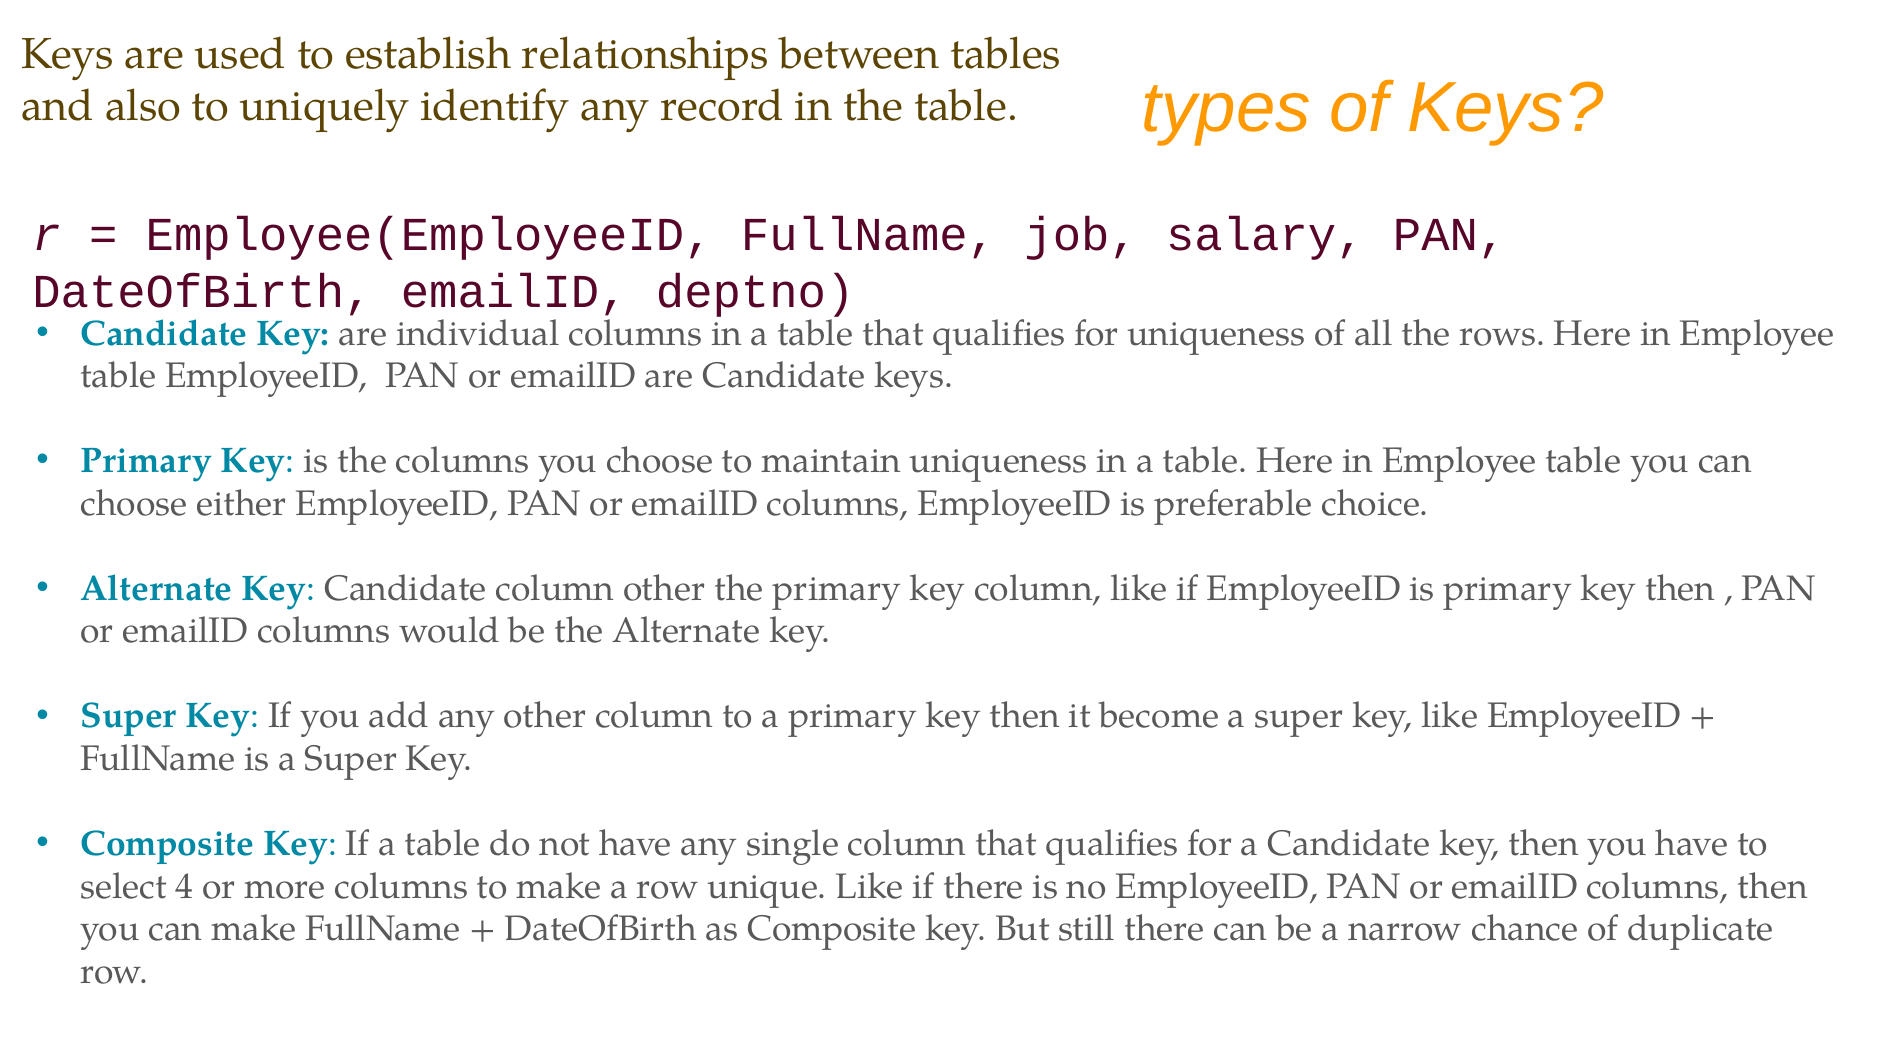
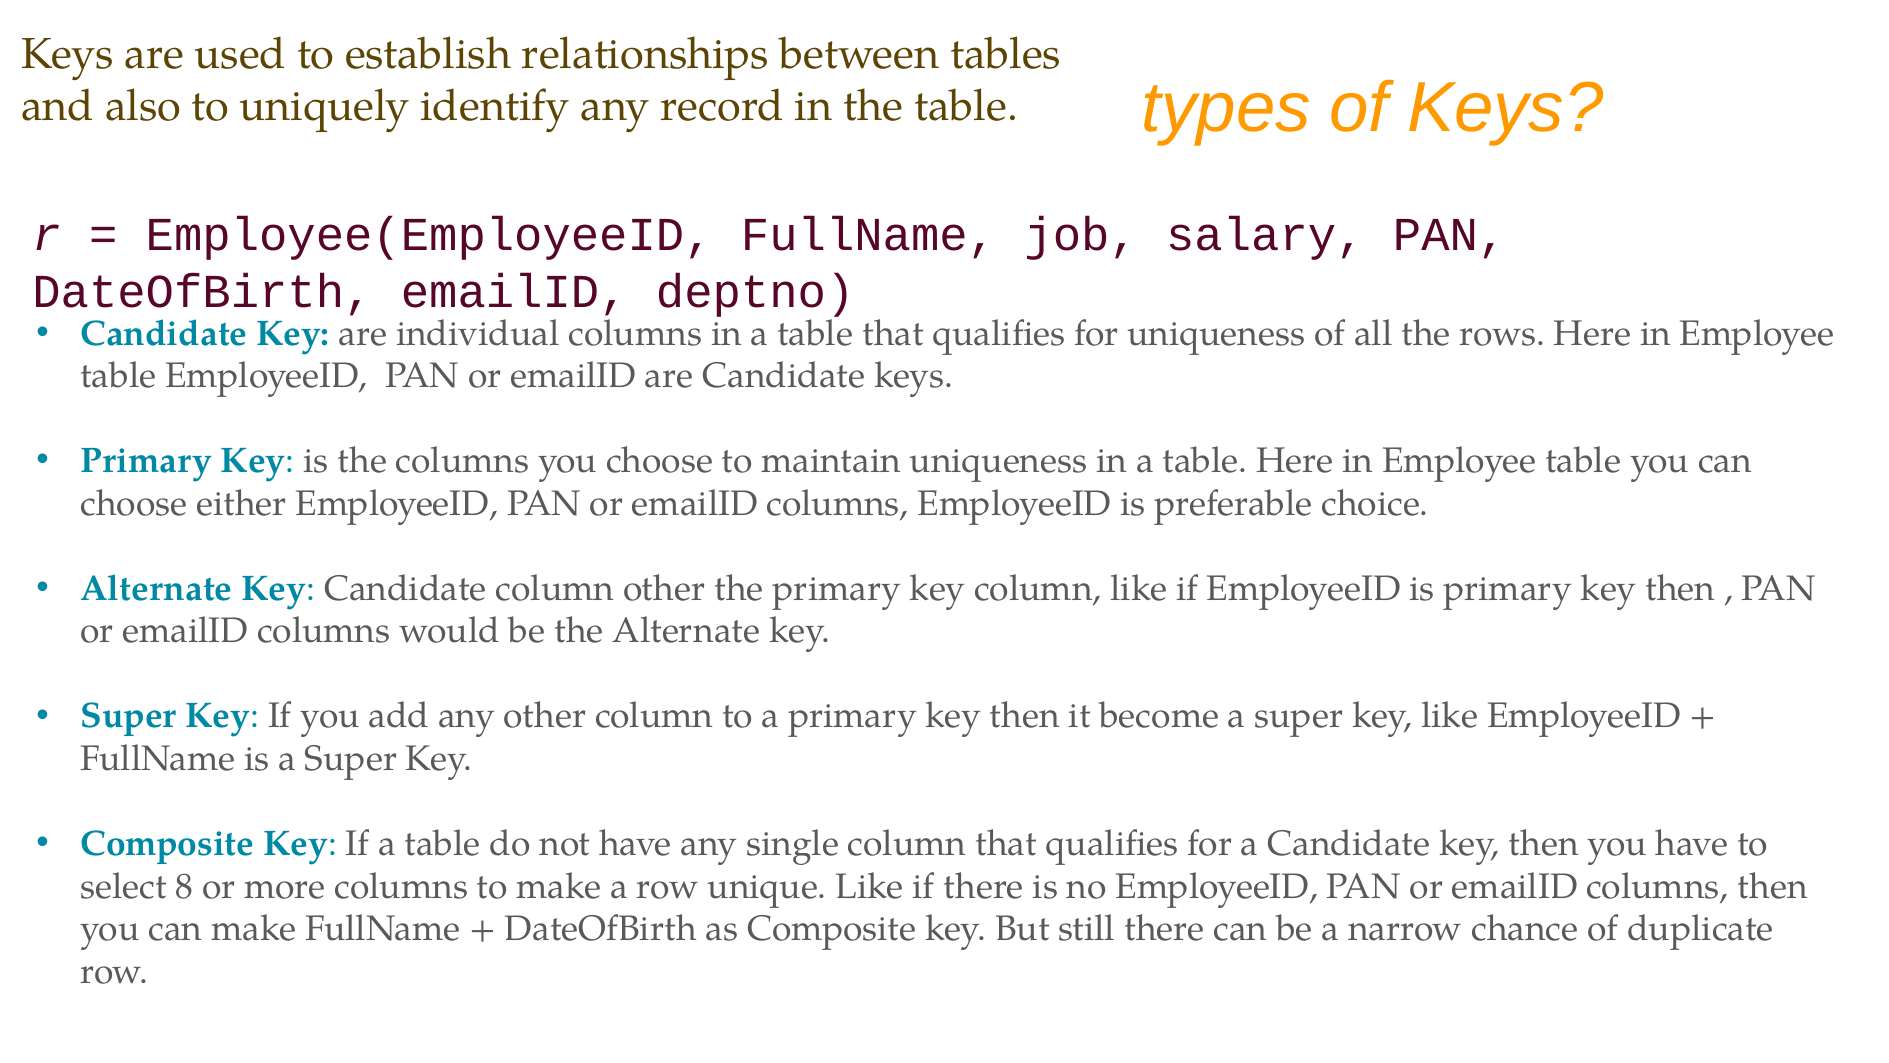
4: 4 -> 8 (184, 886)
